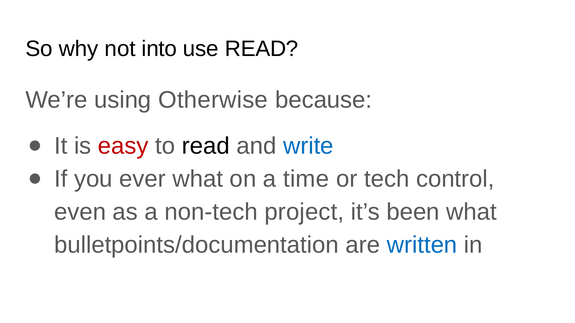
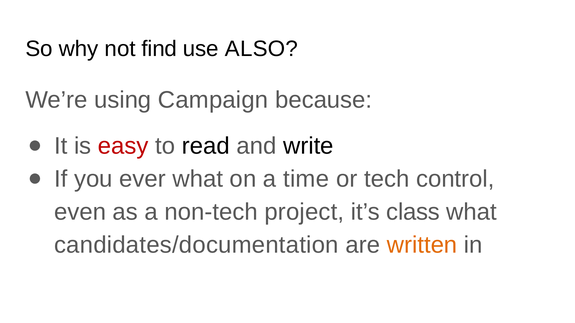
into: into -> find (159, 49)
use READ: READ -> ALSO (261, 49)
Otherwise: Otherwise -> Campaign (213, 100)
write colour: blue -> black (308, 146)
been: been -> class (413, 212)
bulletpoints/documentation: bulletpoints/documentation -> candidates/documentation (196, 245)
written colour: blue -> orange (422, 245)
